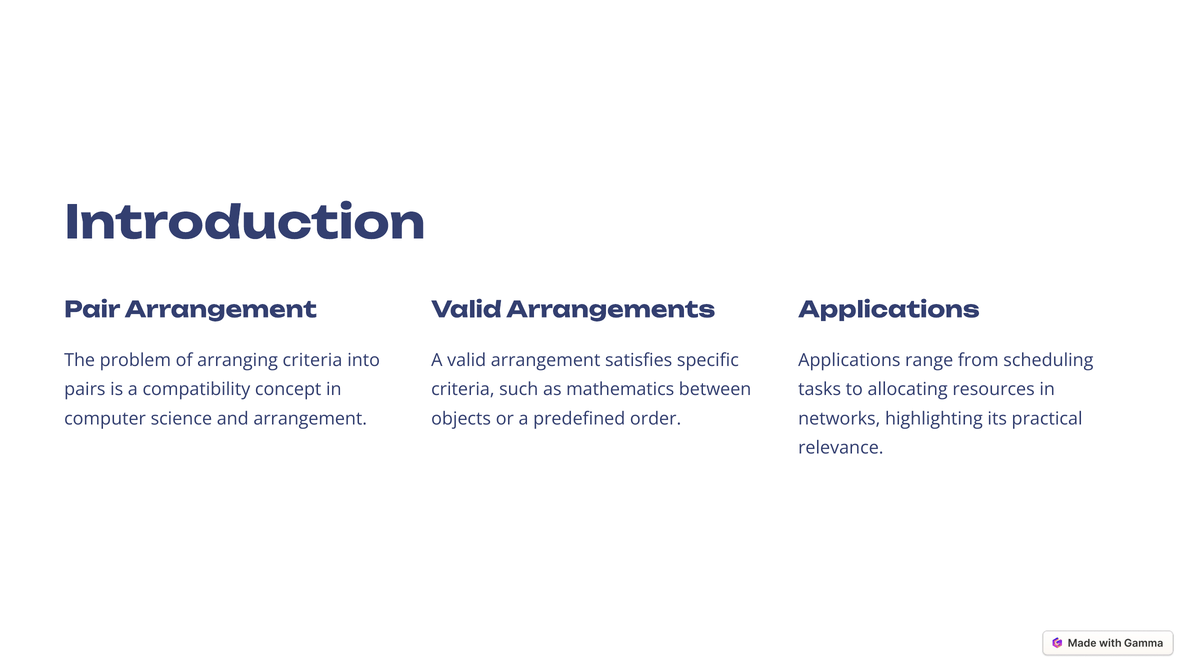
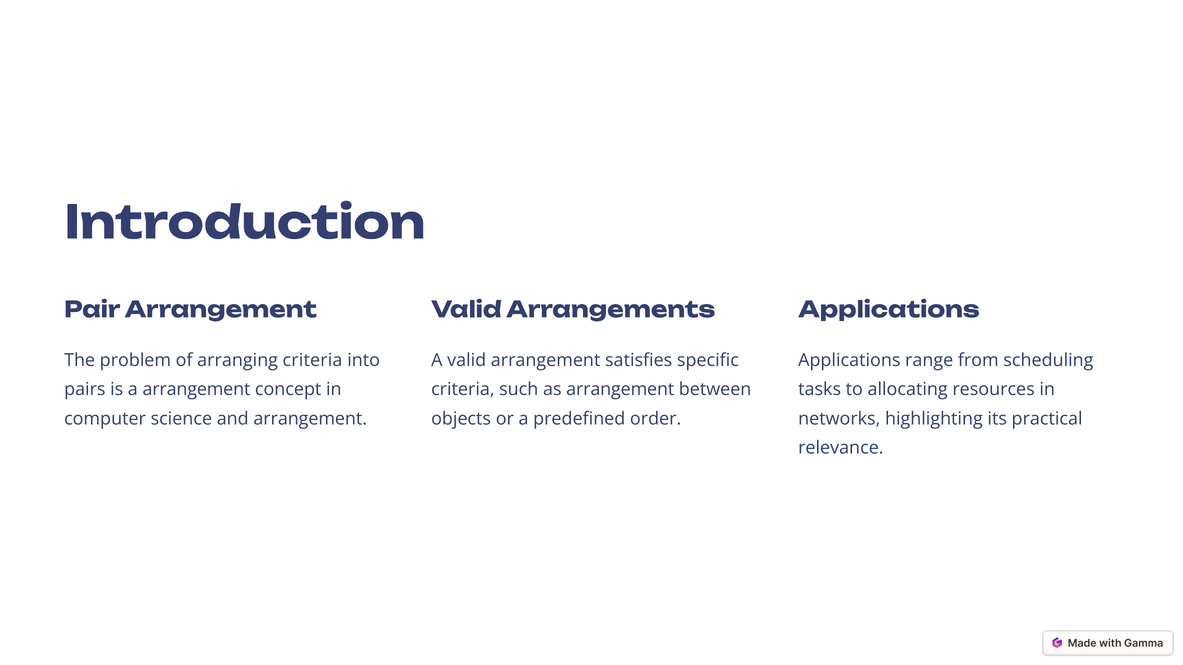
a compatibility: compatibility -> arrangement (196, 390)
as mathematics: mathematics -> arrangement (620, 390)
